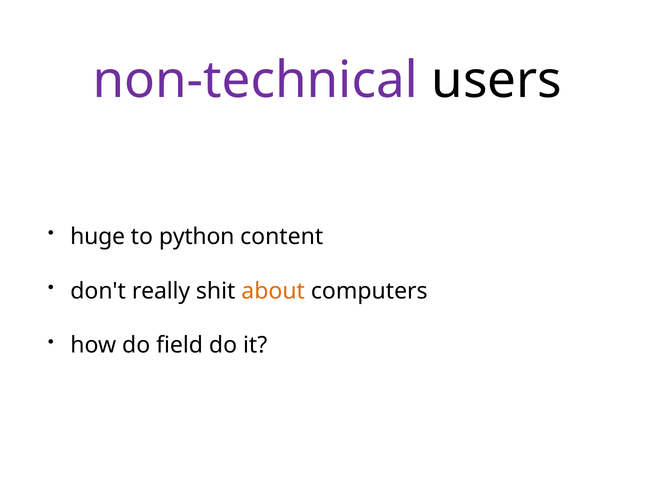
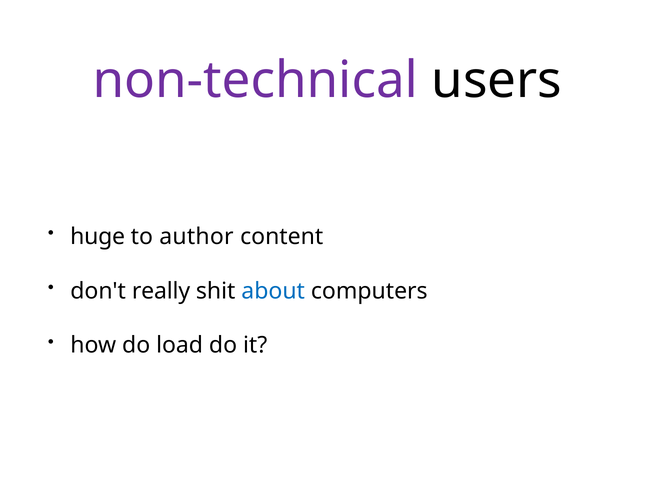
python: python -> author (196, 237)
about colour: orange -> blue (273, 291)
field: field -> load (180, 346)
